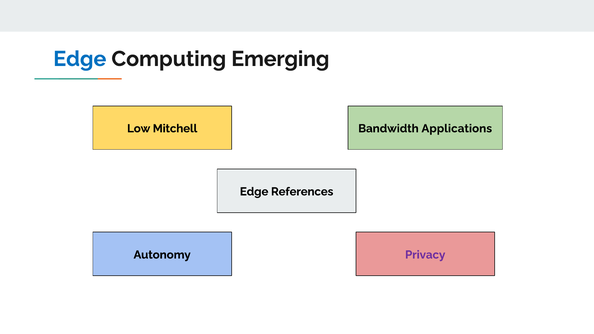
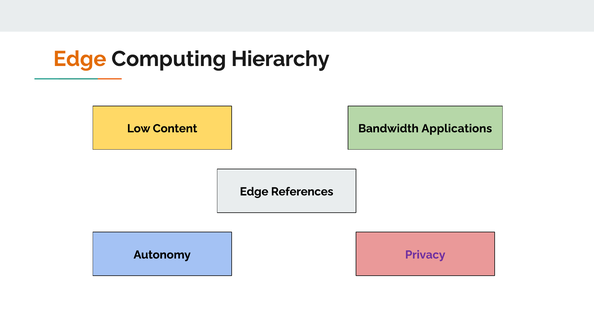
Edge colour: blue -> orange (80, 59)
Emerging: Emerging -> Hierarchy (280, 59)
Mitchell: Mitchell -> Content (175, 129)
